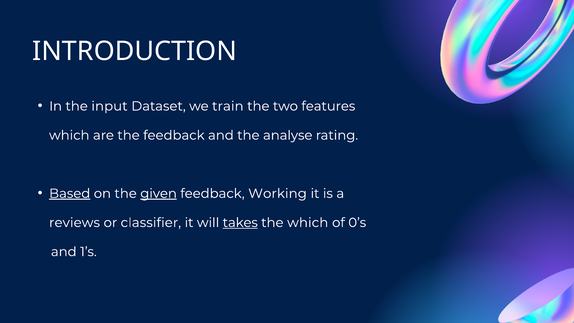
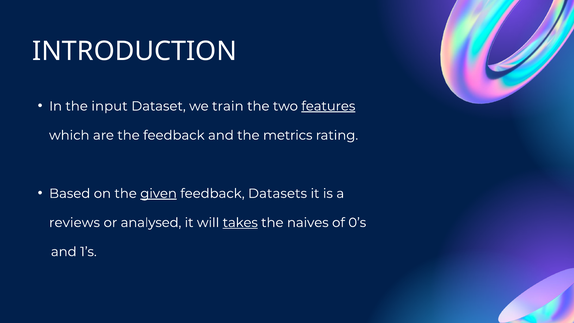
features underline: none -> present (328, 106)
analyse: analyse -> metrics (288, 135)
Based underline: present -> none (70, 193)
Working: Working -> Datasets (278, 193)
classifier: classifier -> analysed (151, 223)
the which: which -> naives (308, 223)
